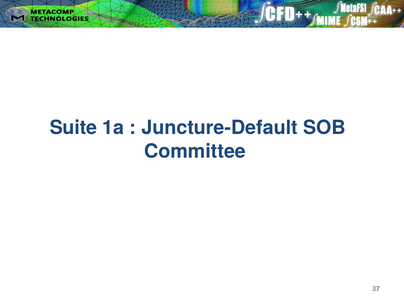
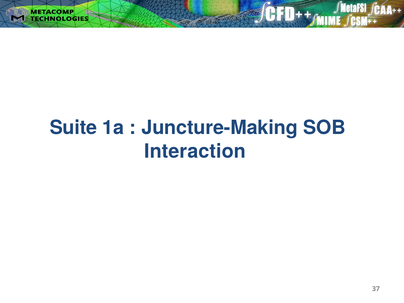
Juncture-Default: Juncture-Default -> Juncture-Making (220, 128)
Committee: Committee -> Interaction (195, 151)
